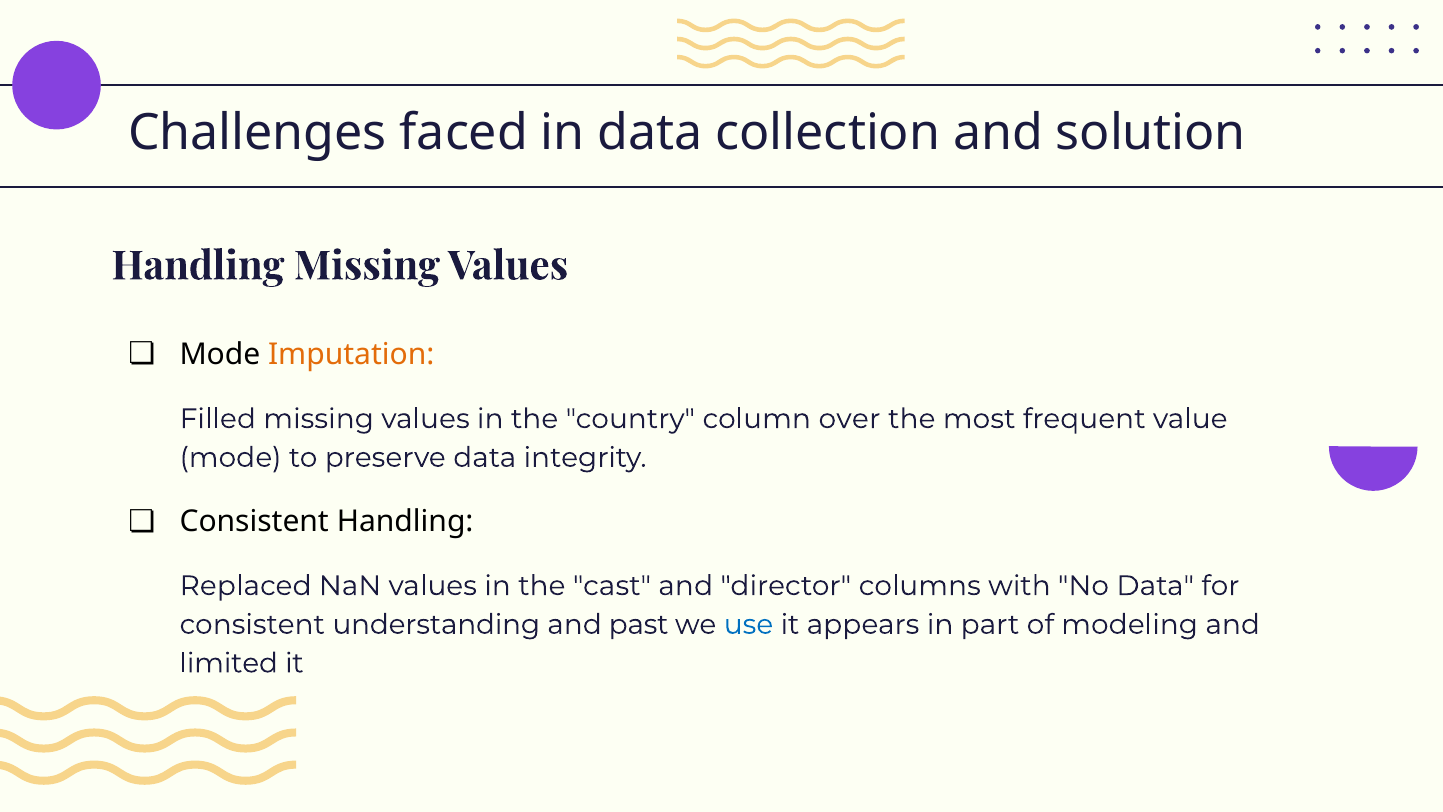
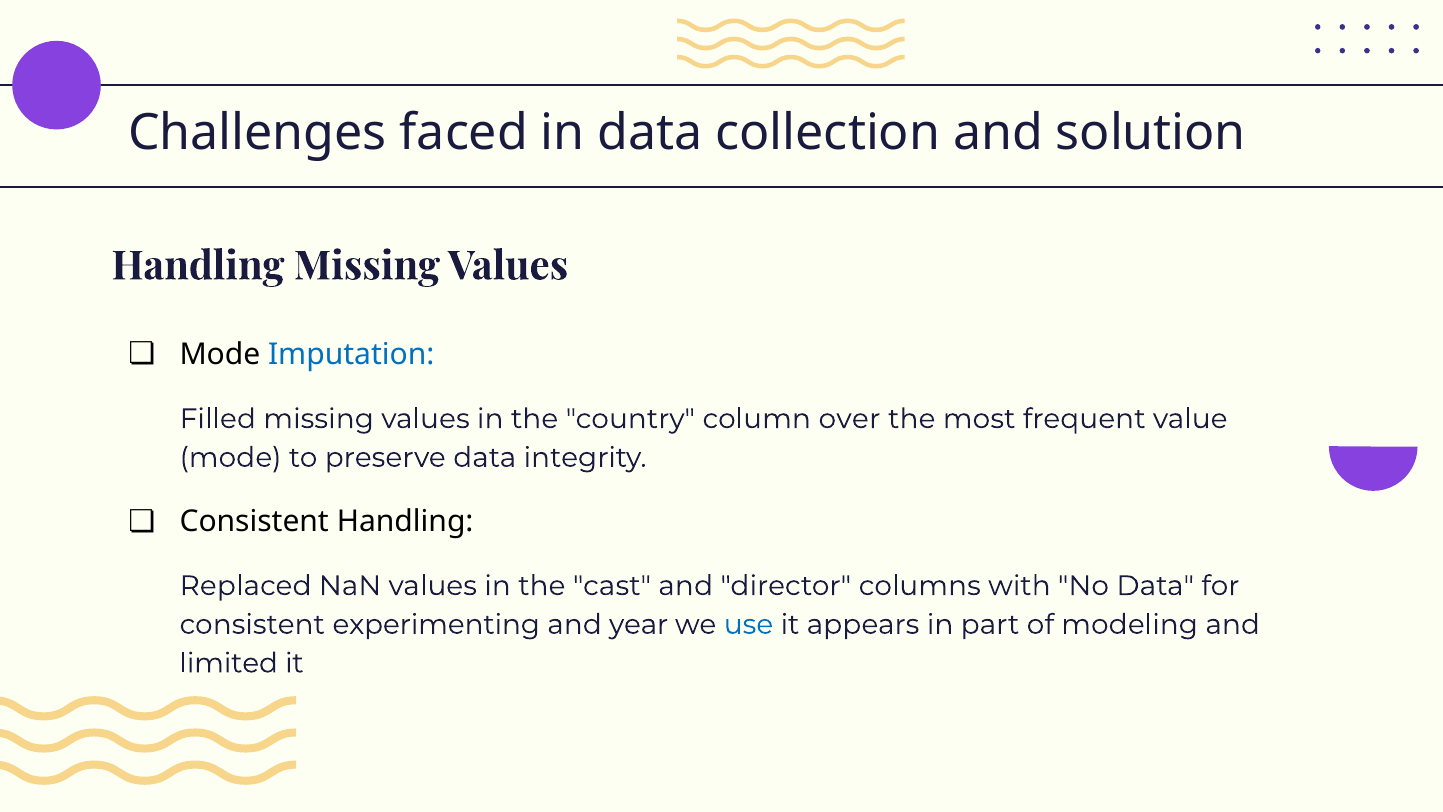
Imputation colour: orange -> blue (351, 355)
understanding: understanding -> experimenting (436, 624)
past: past -> year (639, 624)
